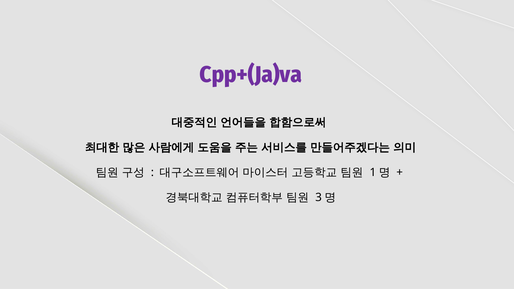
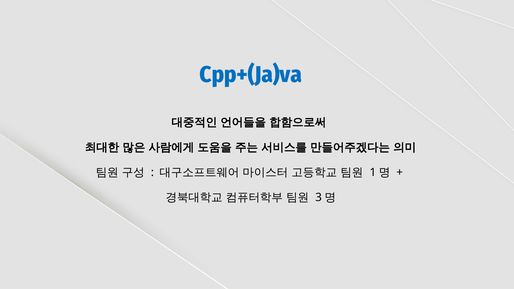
Cpp+(Ja)va colour: purple -> blue (251, 75)
